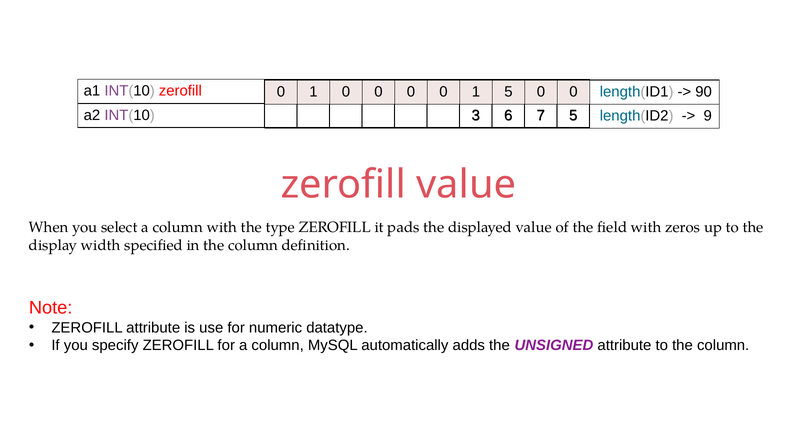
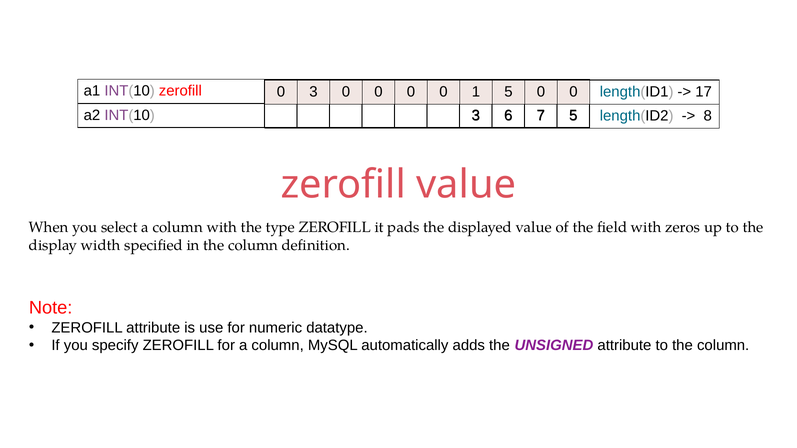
1: 1 -> 3 (314, 92)
90: 90 -> 17 (704, 92)
9: 9 -> 8 (708, 116)
